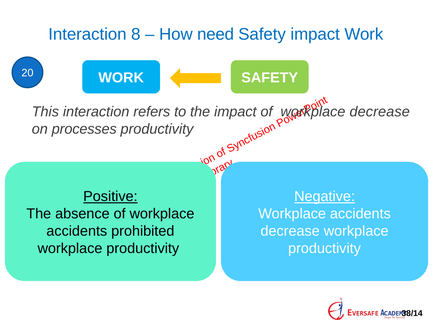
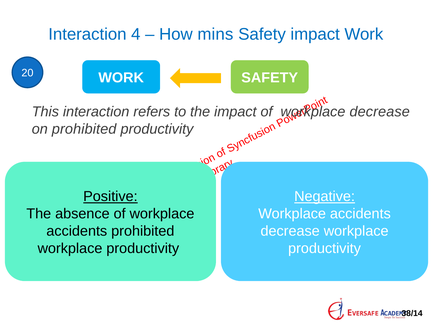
8: 8 -> 4 (136, 34)
need: need -> mins (215, 34)
on processes: processes -> prohibited (84, 129)
